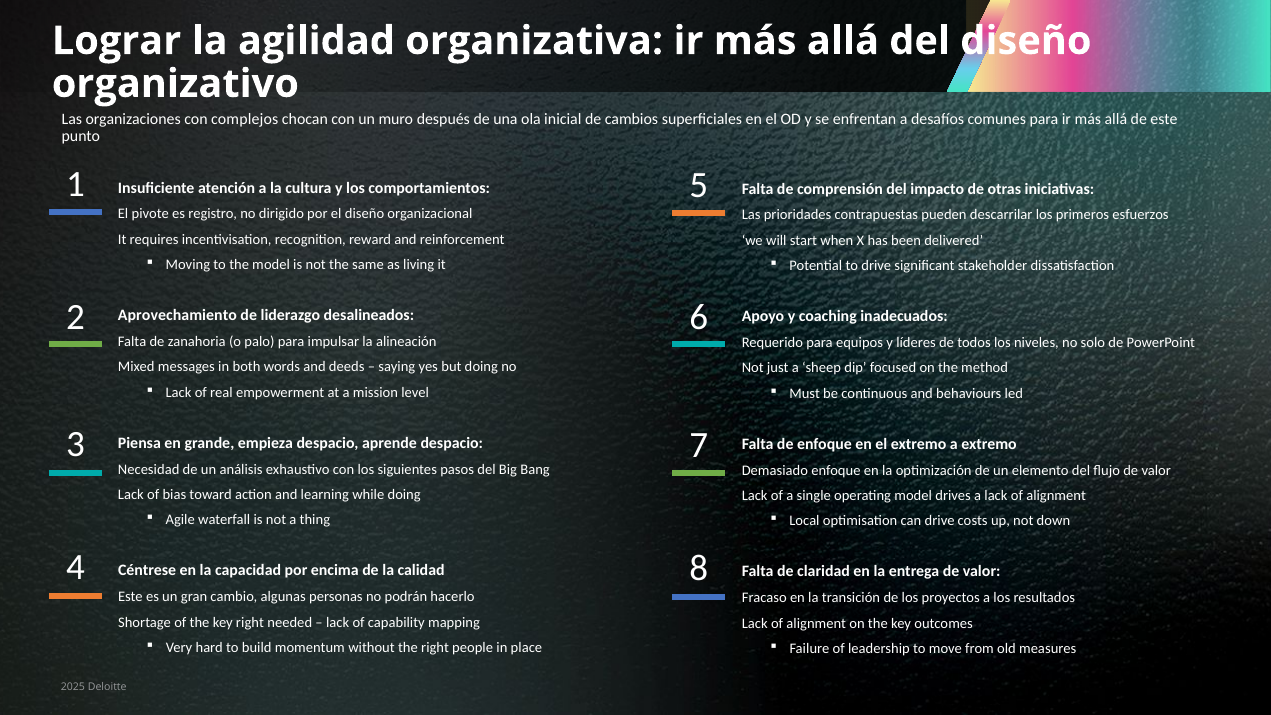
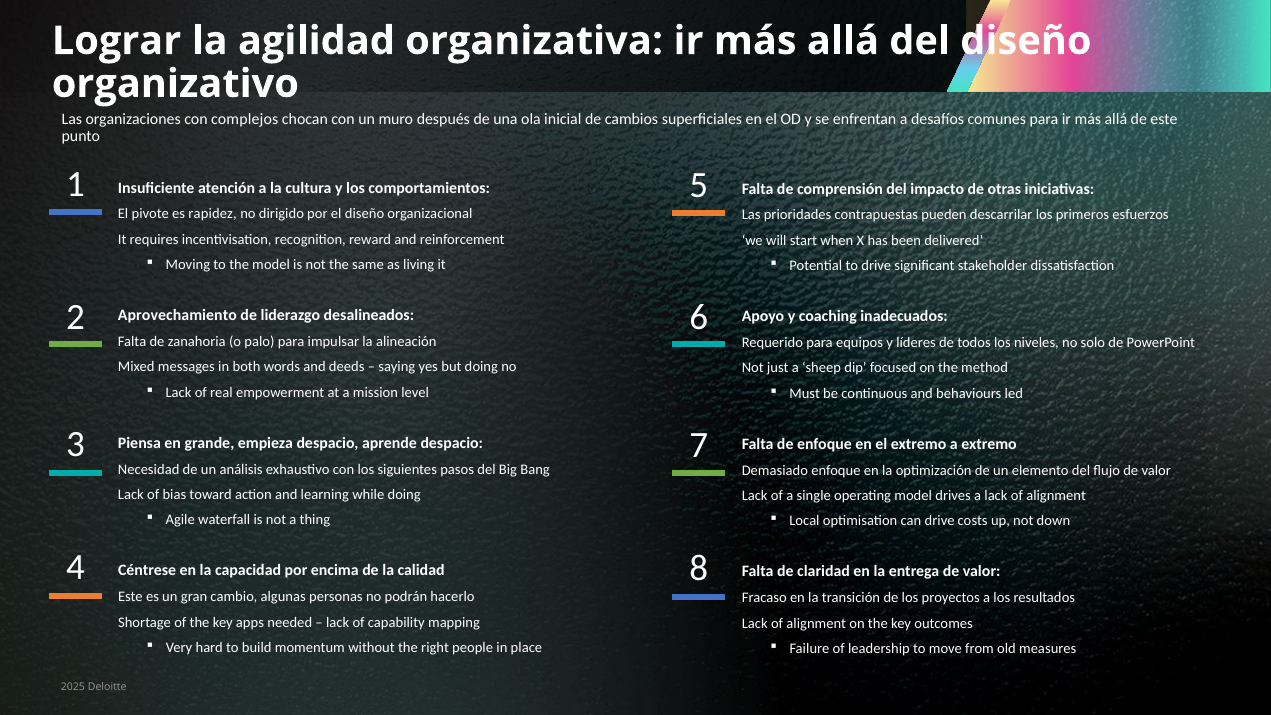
registro: registro -> rapidez (213, 214)
key right: right -> apps (250, 622)
